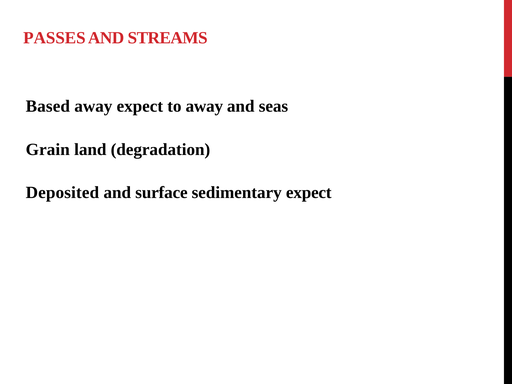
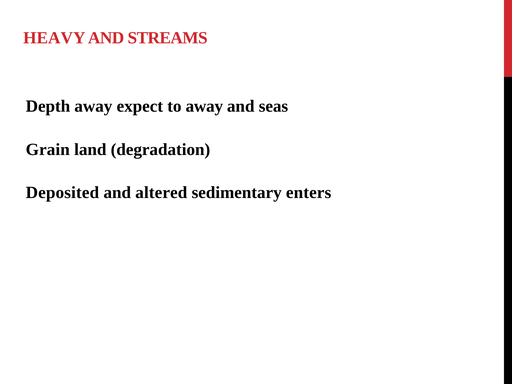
PASSES: PASSES -> HEAVY (54, 38)
Based: Based -> Depth (48, 106)
surface: surface -> altered (161, 193)
sedimentary expect: expect -> enters (309, 193)
